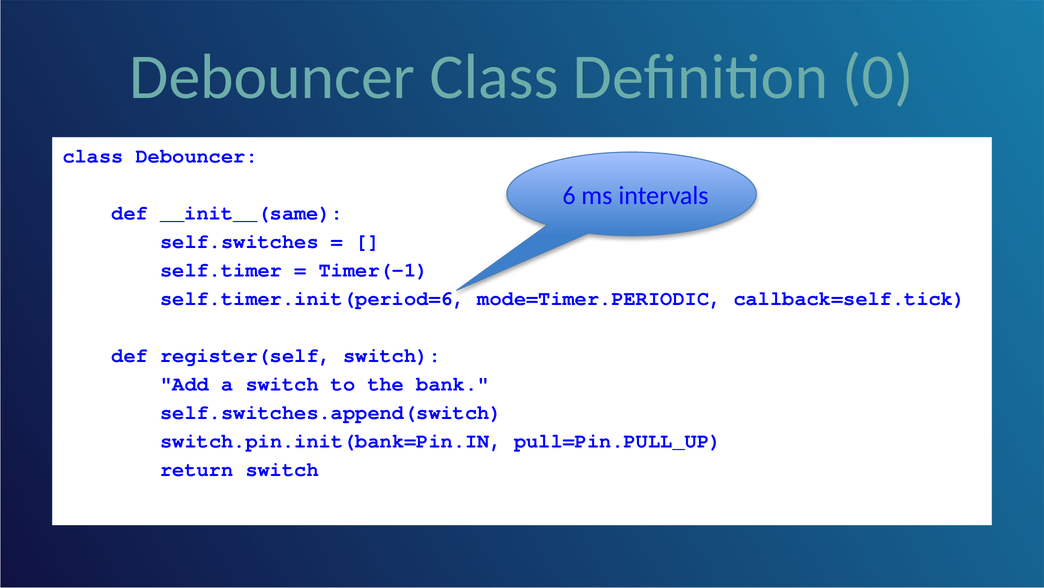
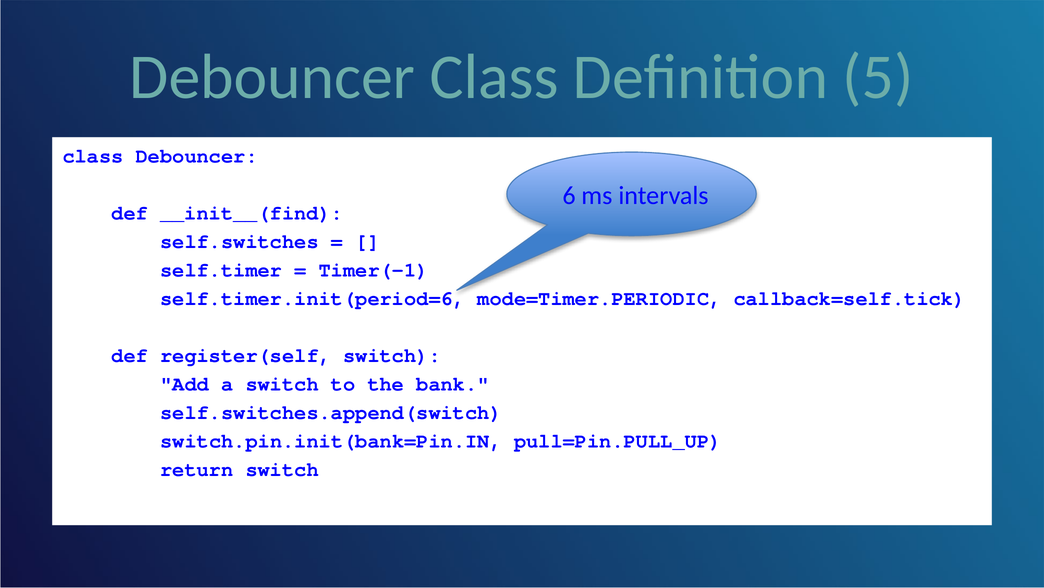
0: 0 -> 5 (878, 77)
__init__(same: __init__(same -> __init__(find (252, 213)
